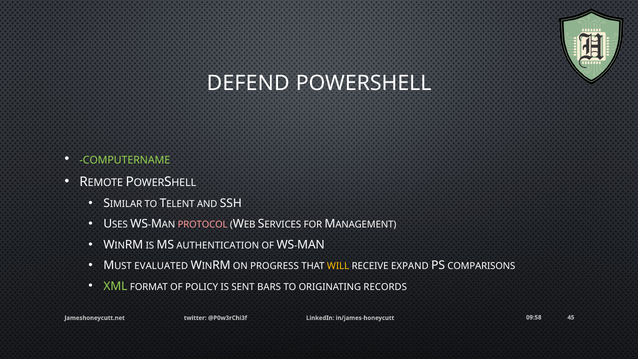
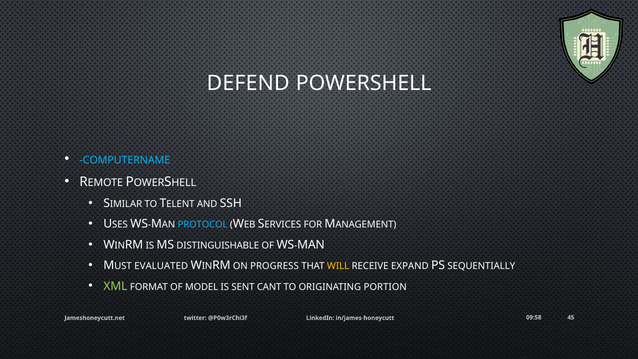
COMPUTERNAME colour: light green -> light blue (125, 160)
PROTOCOL colour: pink -> light blue (203, 225)
AUTHENTICATION: AUTHENTICATION -> DISTINGUISHABLE (218, 245)
COMPARISONS: COMPARISONS -> SEQUENTIALLY (481, 266)
POLICY: POLICY -> MODEL (202, 287)
BARS: BARS -> CANT (269, 287)
RECORDS: RECORDS -> PORTION (385, 287)
